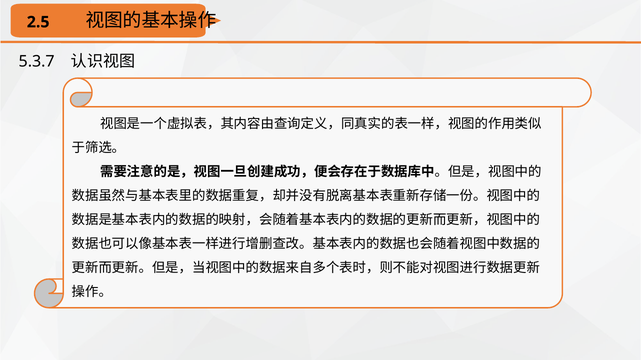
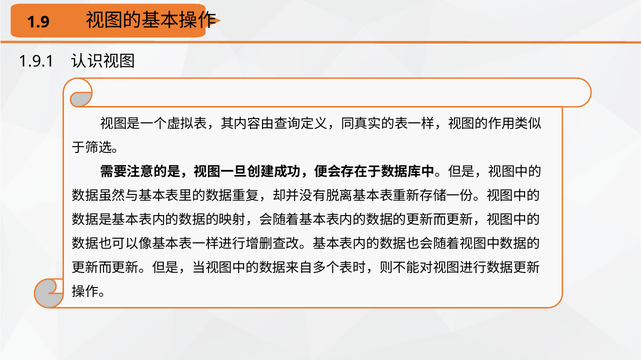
2.5: 2.5 -> 1.9 (38, 22)
5.3.7: 5.3.7 -> 1.9.1 (37, 62)
